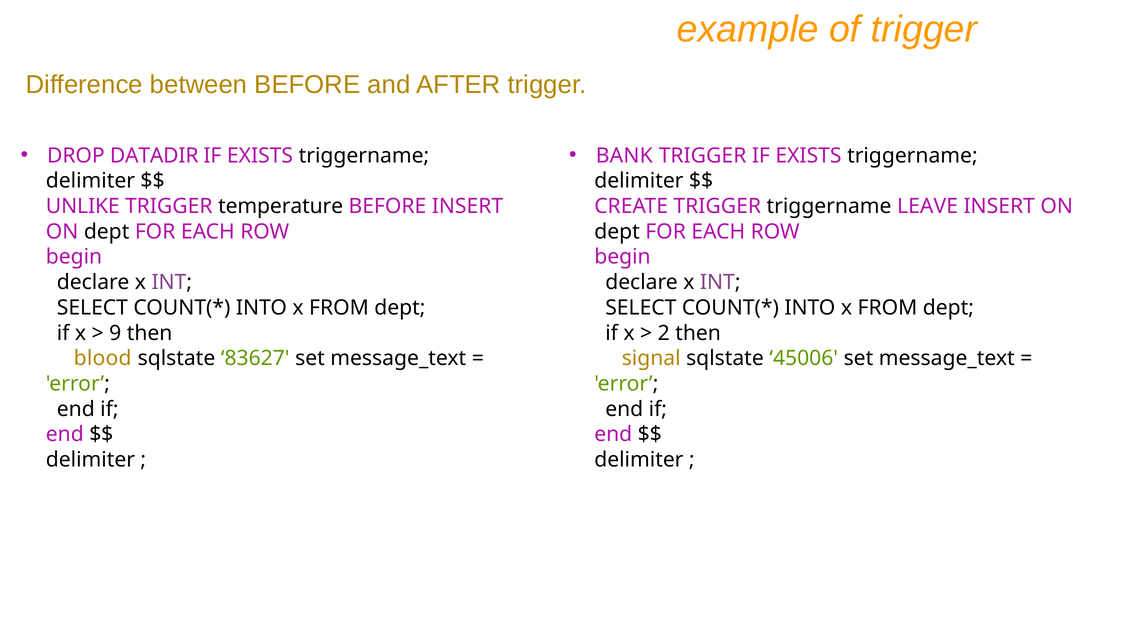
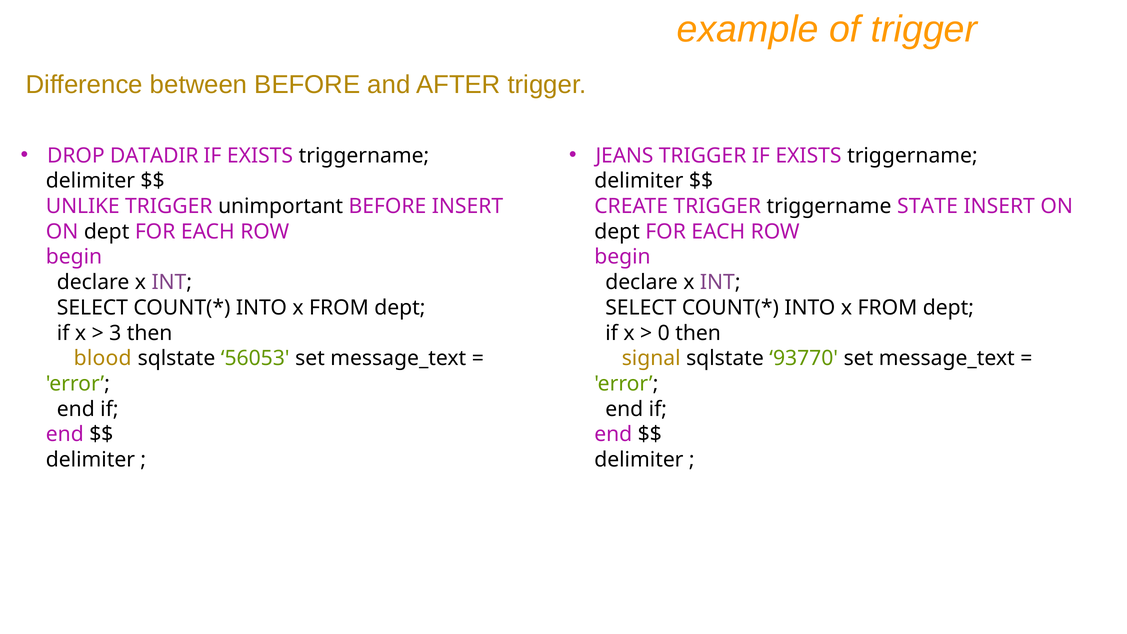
BANK: BANK -> JEANS (624, 156)
temperature: temperature -> unimportant (281, 206)
LEAVE: LEAVE -> STATE (927, 206)
9: 9 -> 3 (115, 333)
2: 2 -> 0 (664, 333)
83627: 83627 -> 56053 (255, 358)
45006: 45006 -> 93770 (804, 358)
